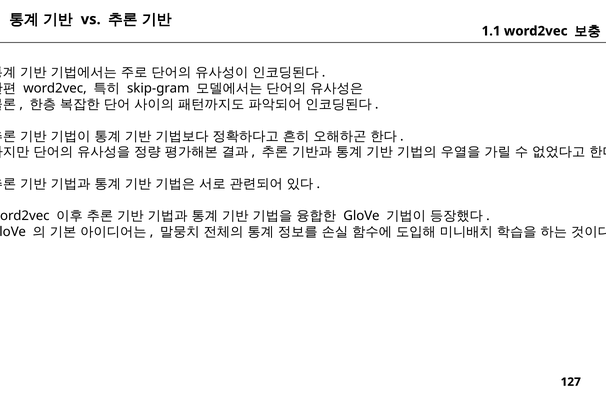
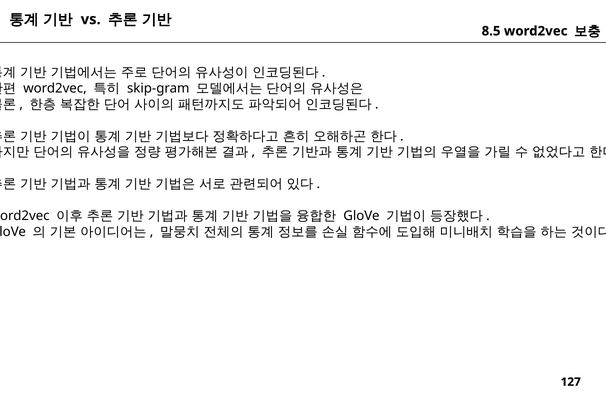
1.1: 1.1 -> 8.5 (491, 31)
